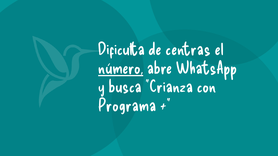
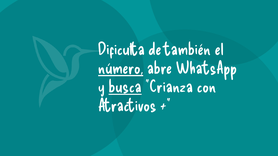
centras: centras -> también (188, 50)
busca underline: none -> present (125, 87)
Programa: Programa -> Atractivos (127, 106)
